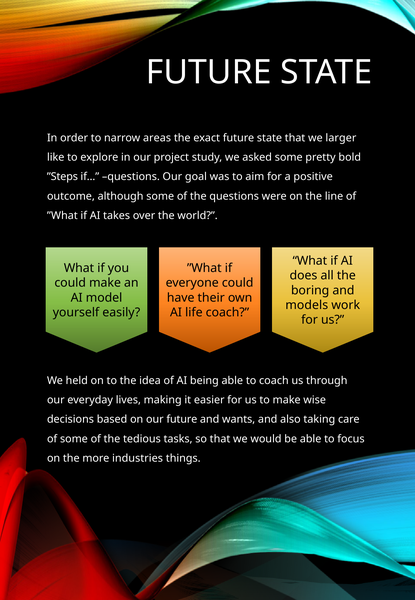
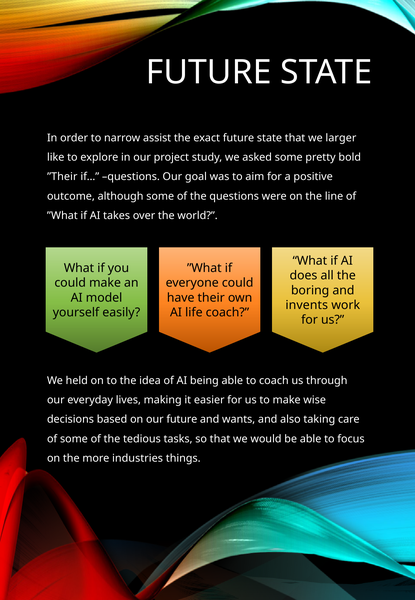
areas: areas -> assist (157, 138)
”Steps: ”Steps -> ”Their (62, 177)
models: models -> invents (307, 305)
